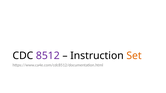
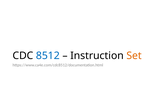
8512 colour: purple -> blue (48, 56)
